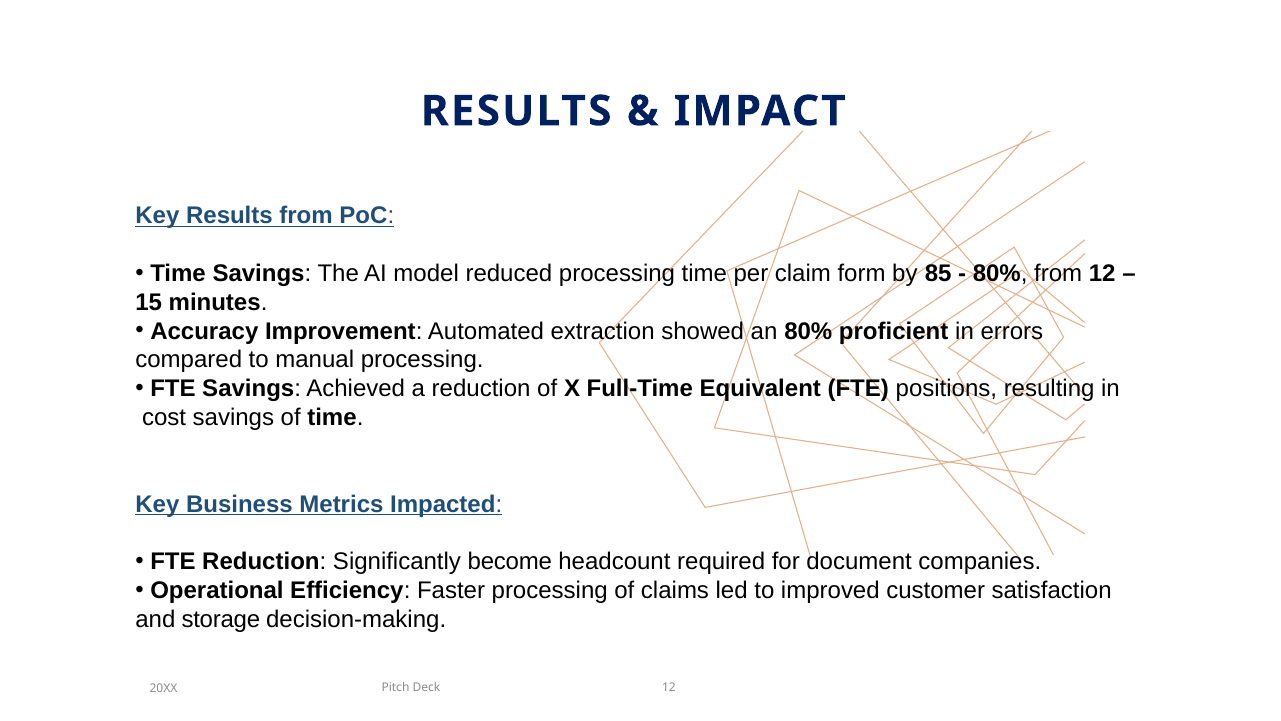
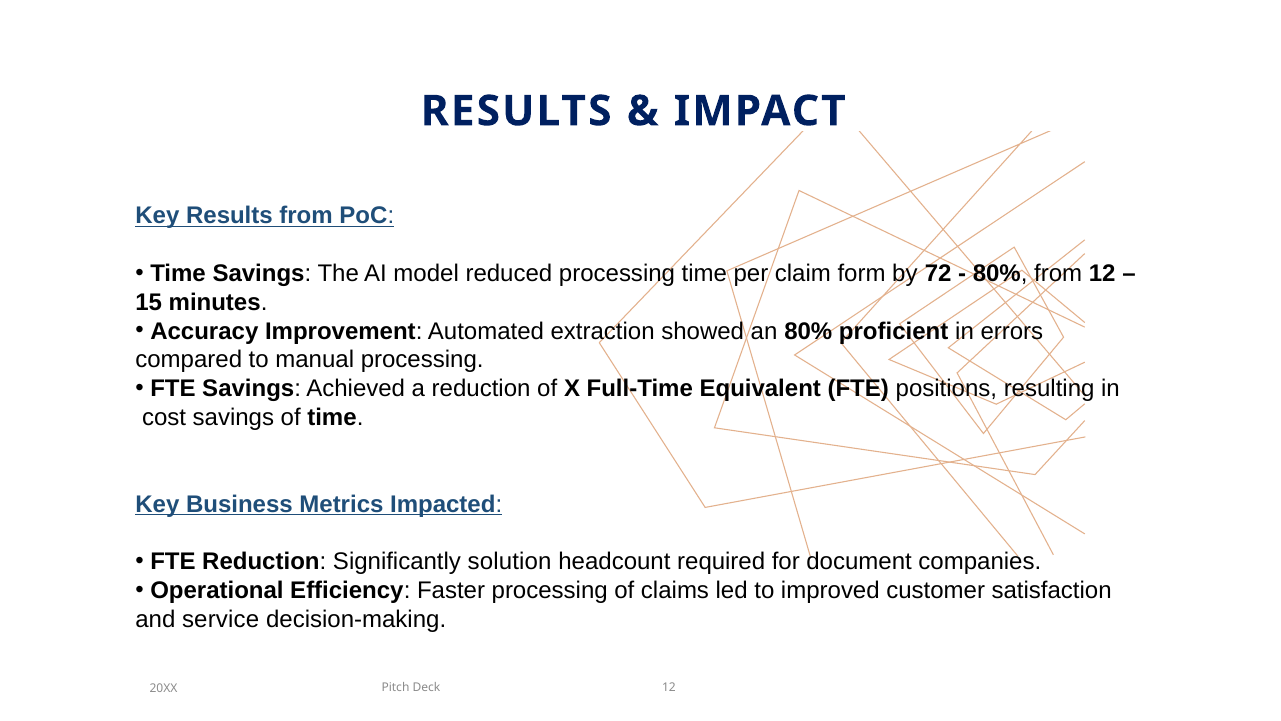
85: 85 -> 72 (938, 273)
become: become -> solution (510, 562)
storage: storage -> service (221, 619)
